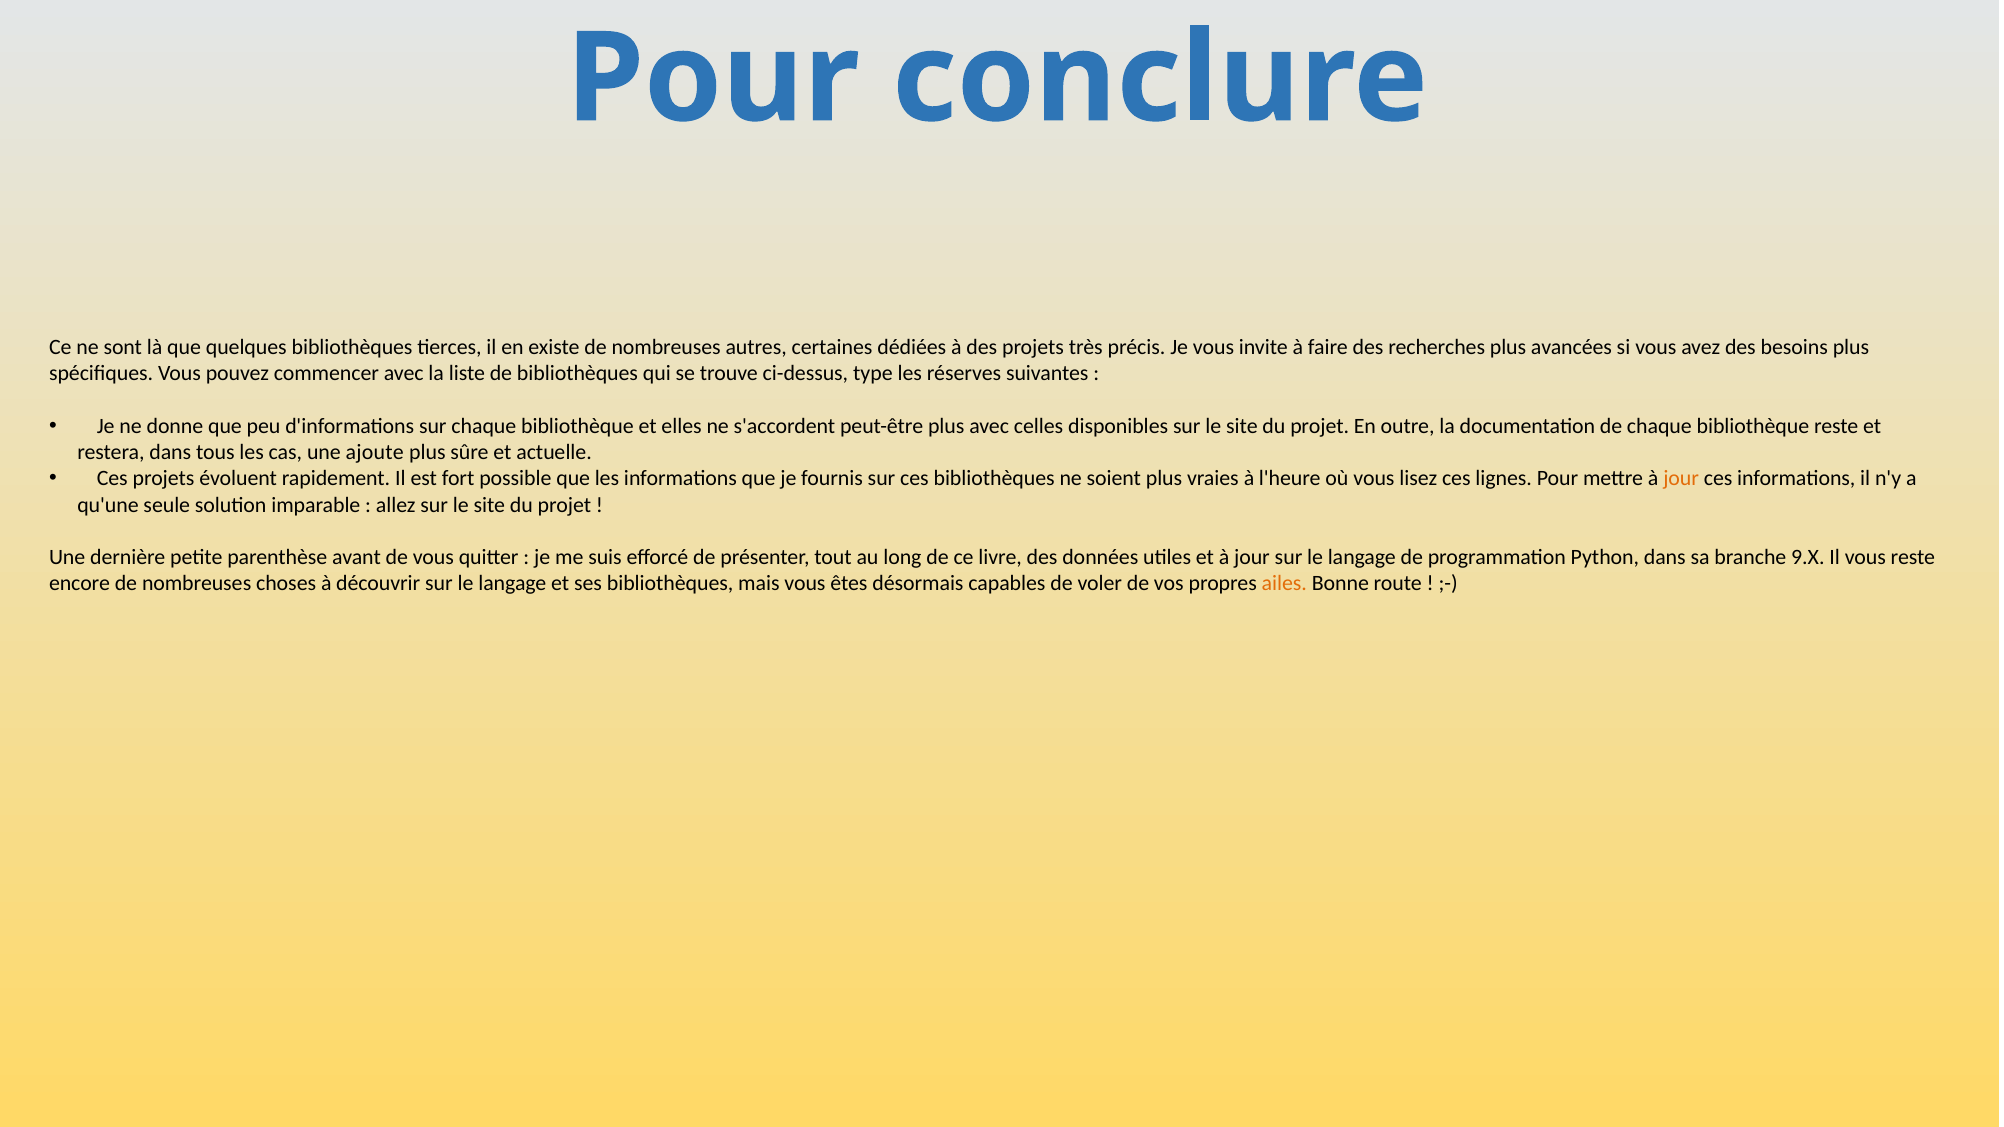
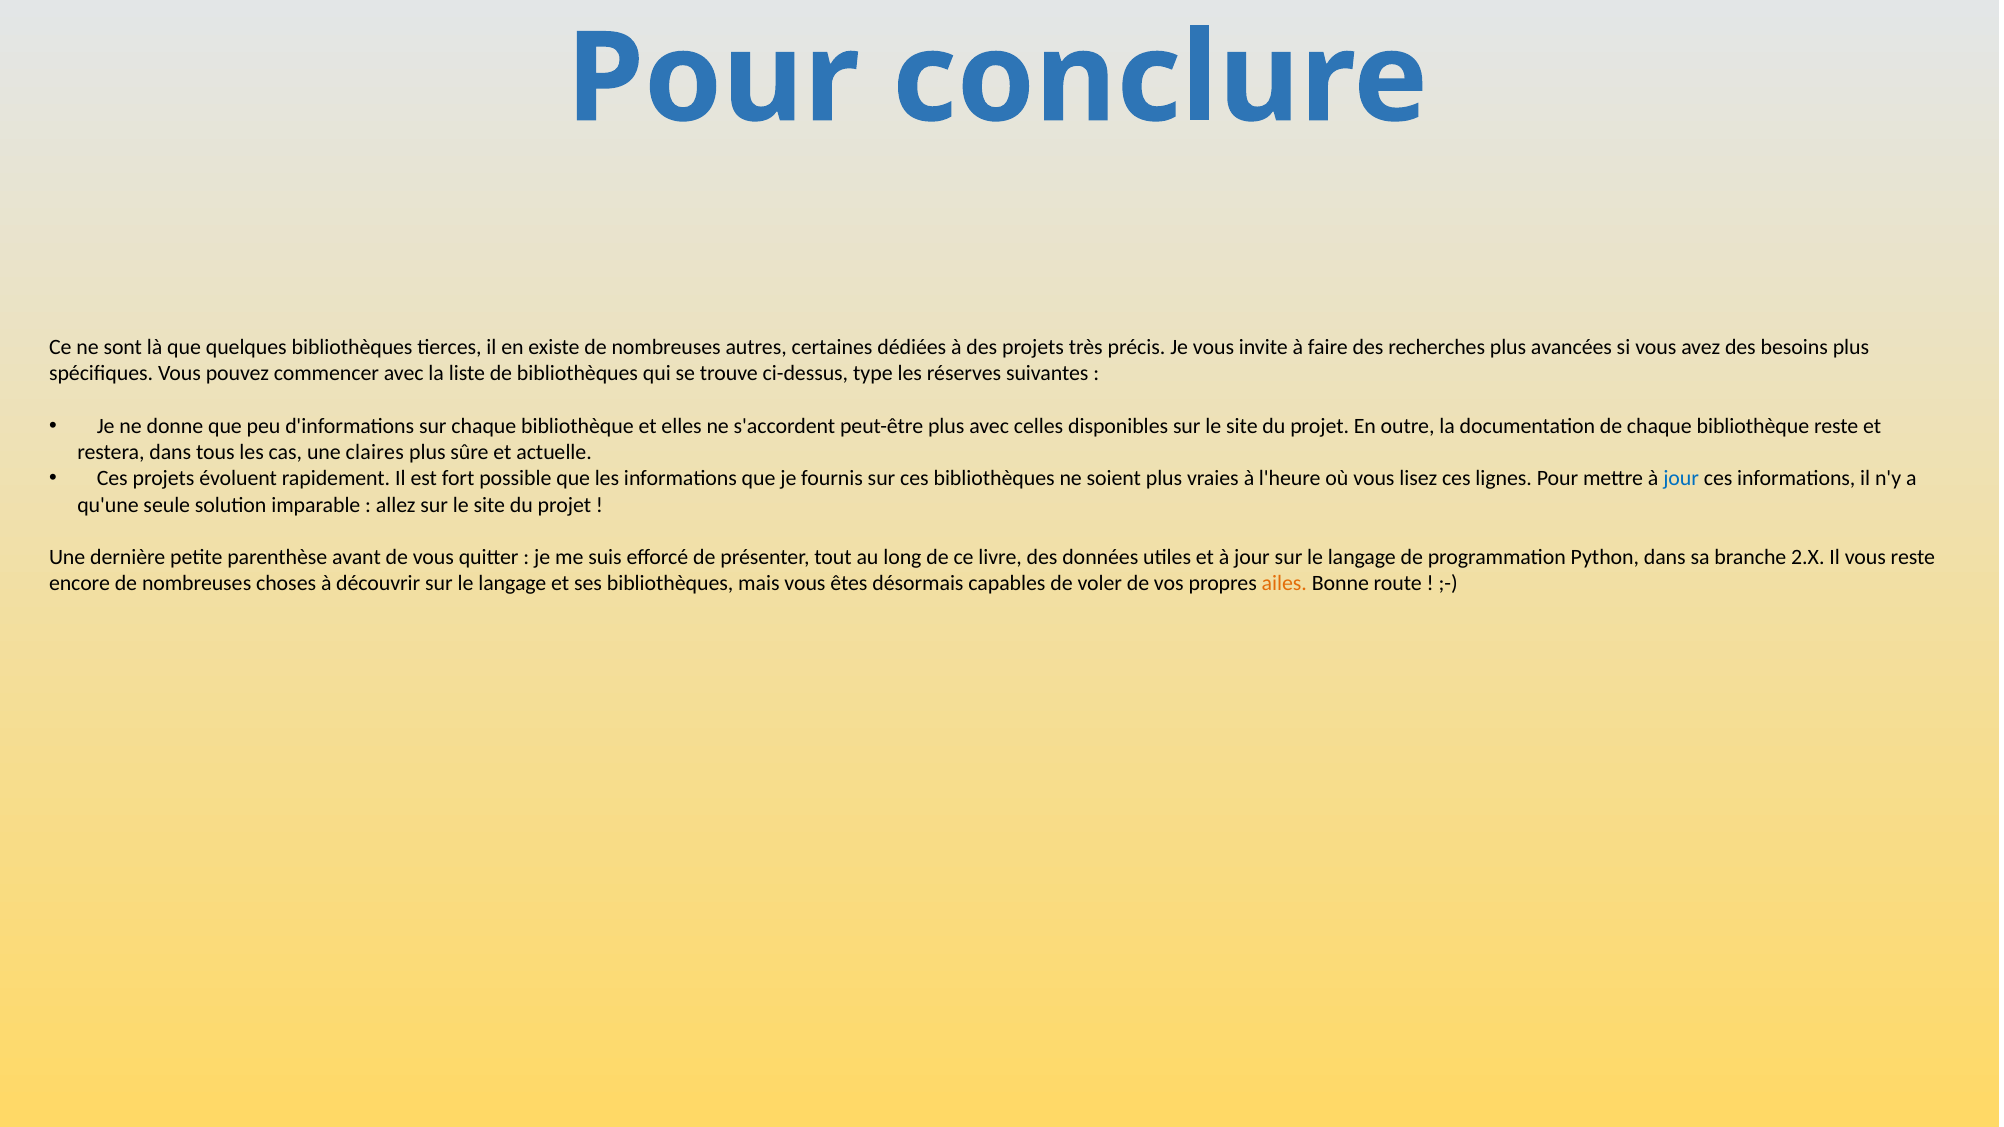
ajoute: ajoute -> claires (375, 452)
jour colour: orange -> blue (1681, 479)
9.X: 9.X -> 2.X (1808, 558)
